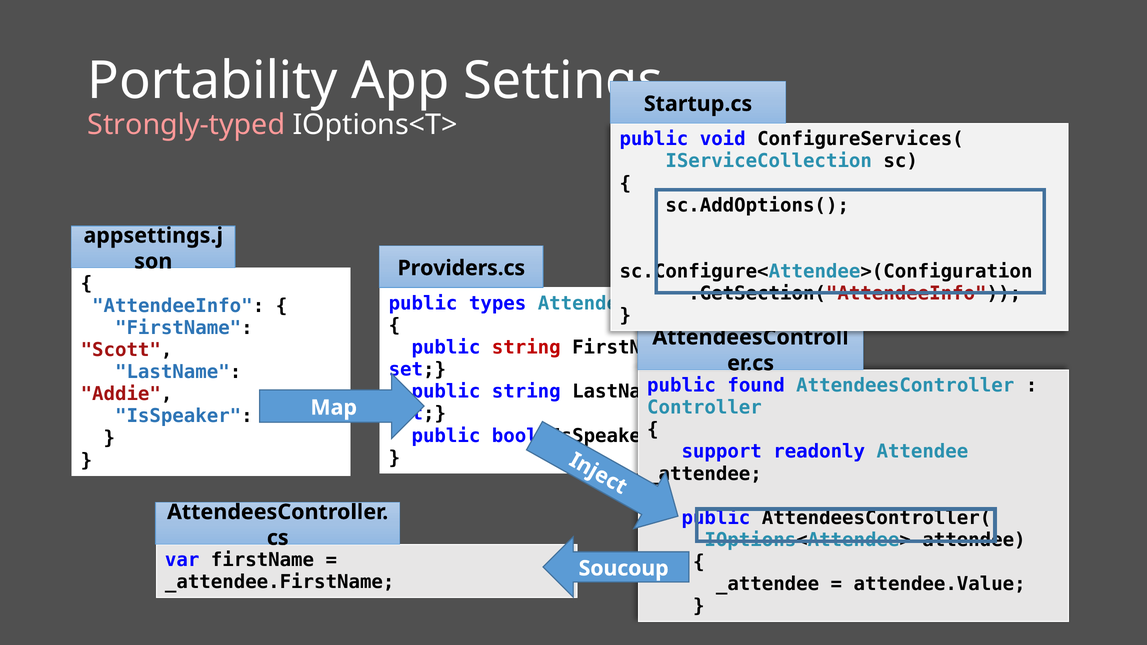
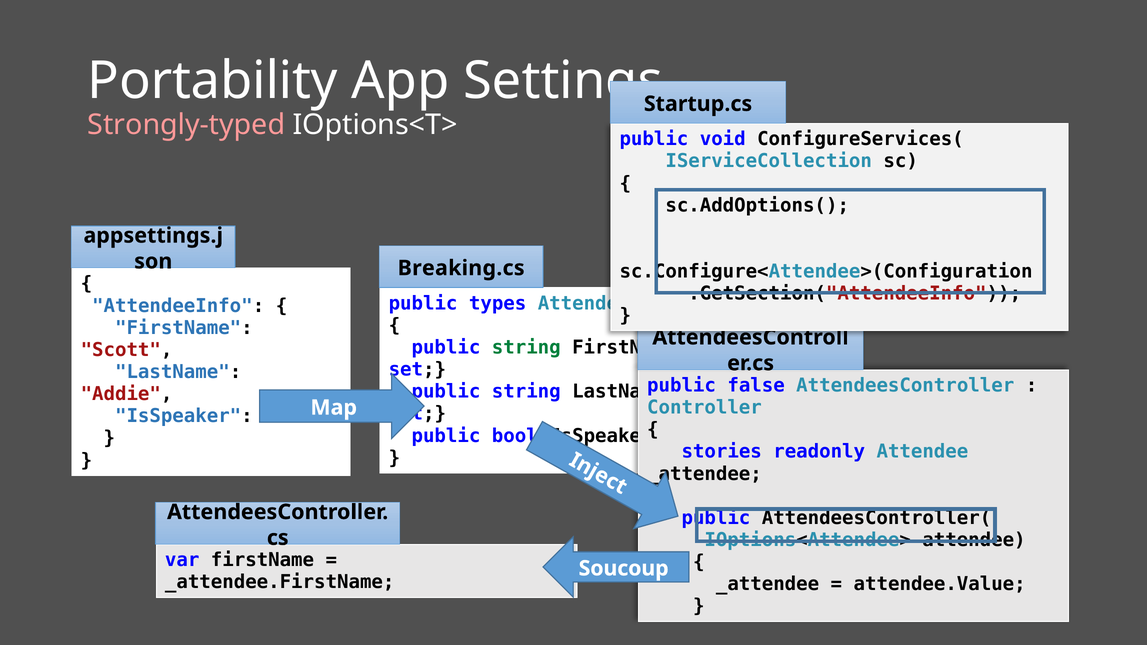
Providers.cs: Providers.cs -> Breaking.cs (461, 268)
string colour: red -> green (526, 348)
found: found -> false (756, 386)
support: support -> stories (722, 452)
